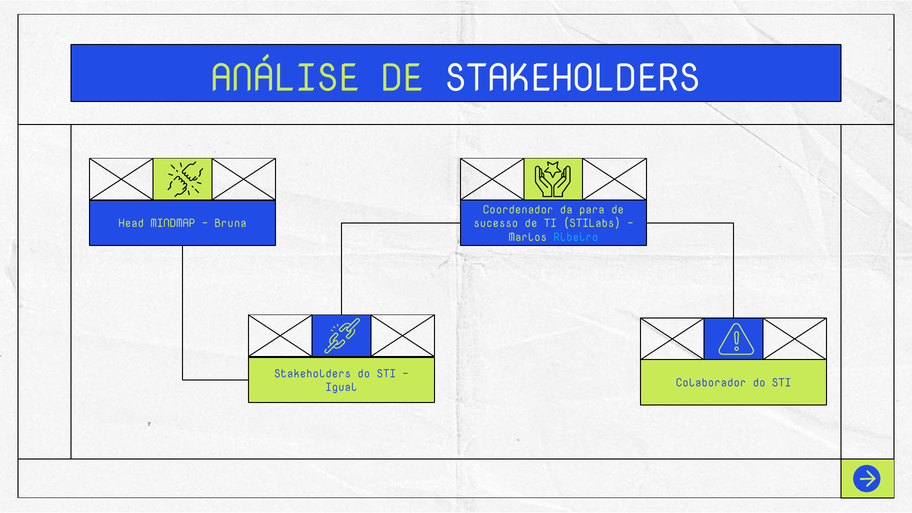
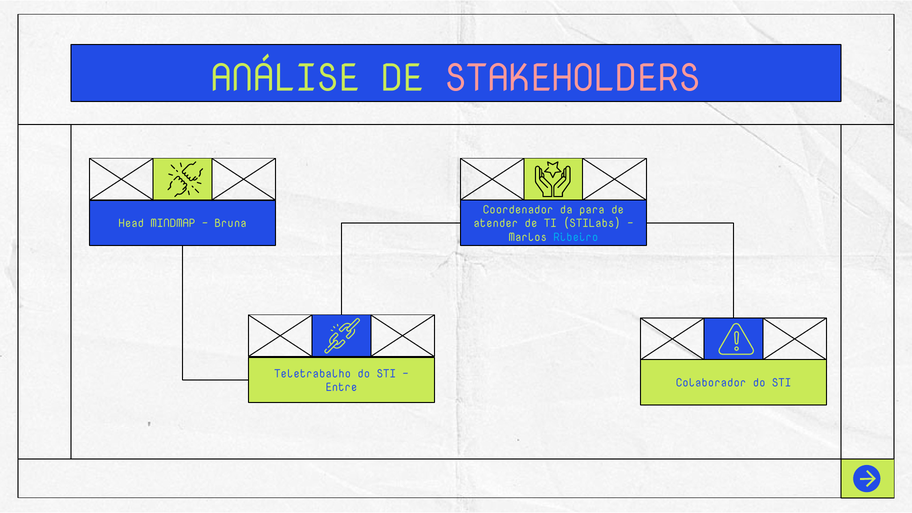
STAKEHOLDERS colour: white -> pink (573, 79)
sucesso: sucesso -> atender (496, 224)
Stakeholders: Stakeholders -> Teletrabalho (313, 374)
Igual: Igual -> Entre (341, 388)
